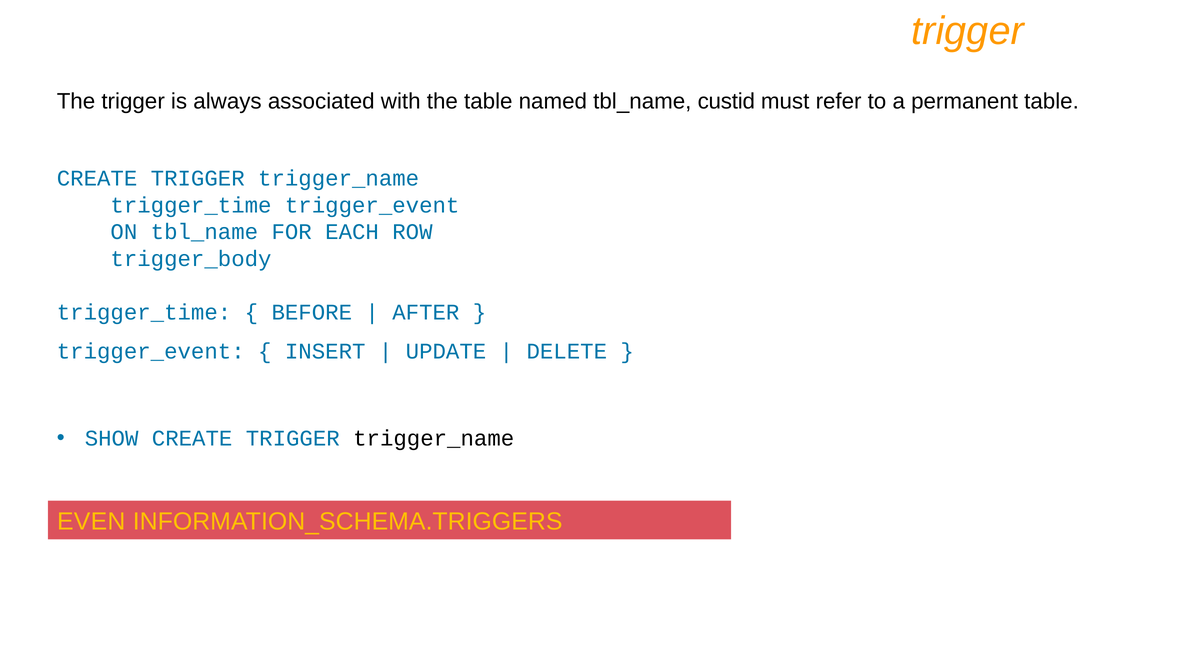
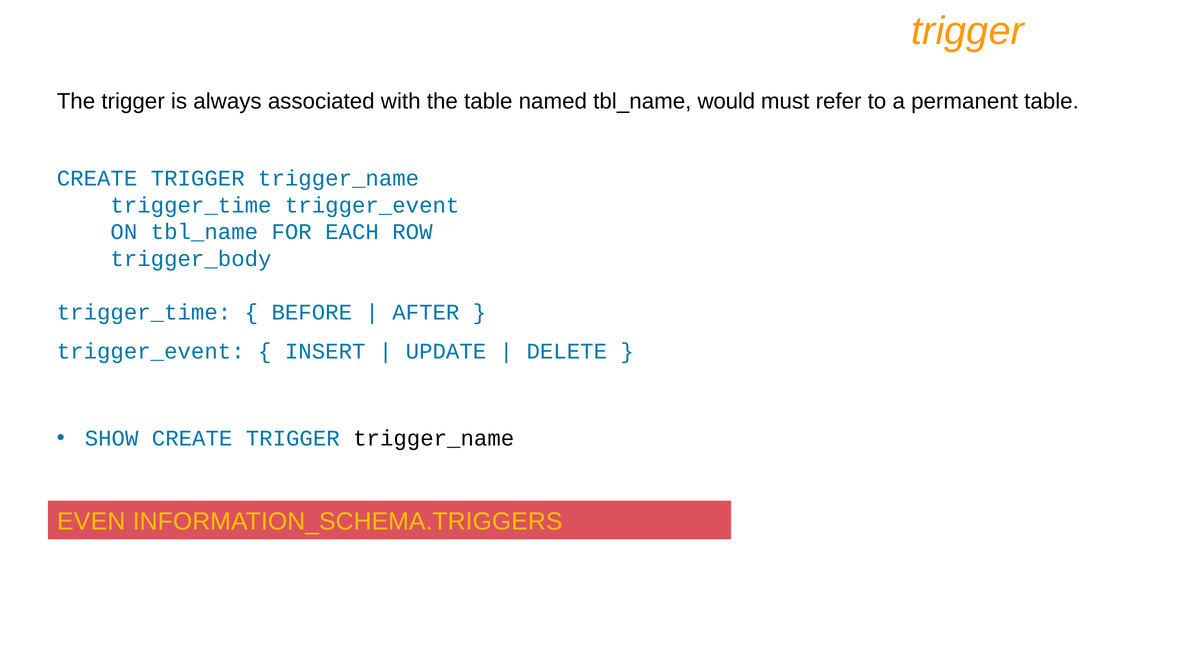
custid: custid -> would (726, 101)
